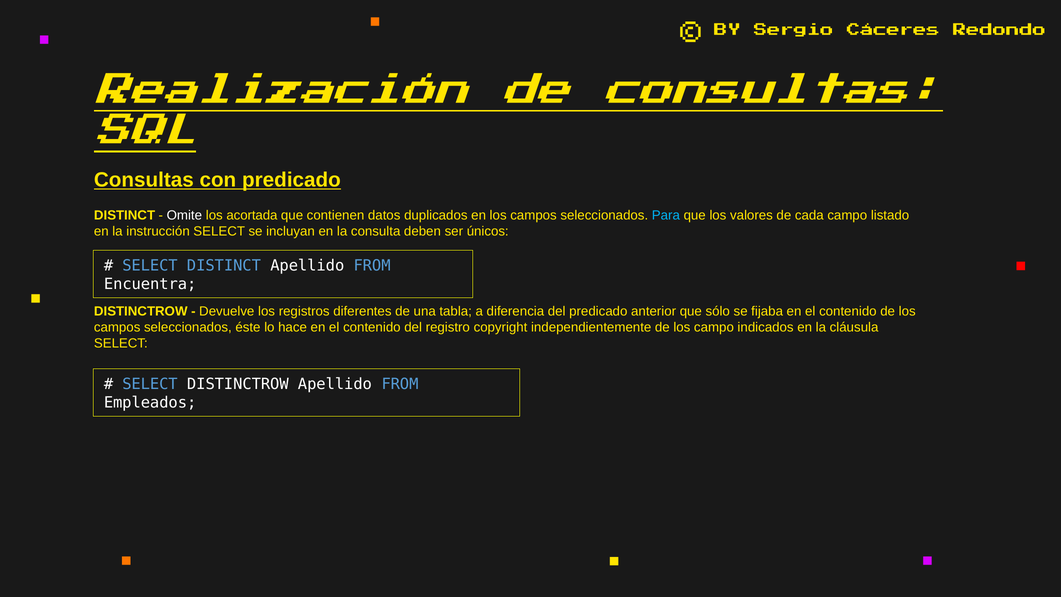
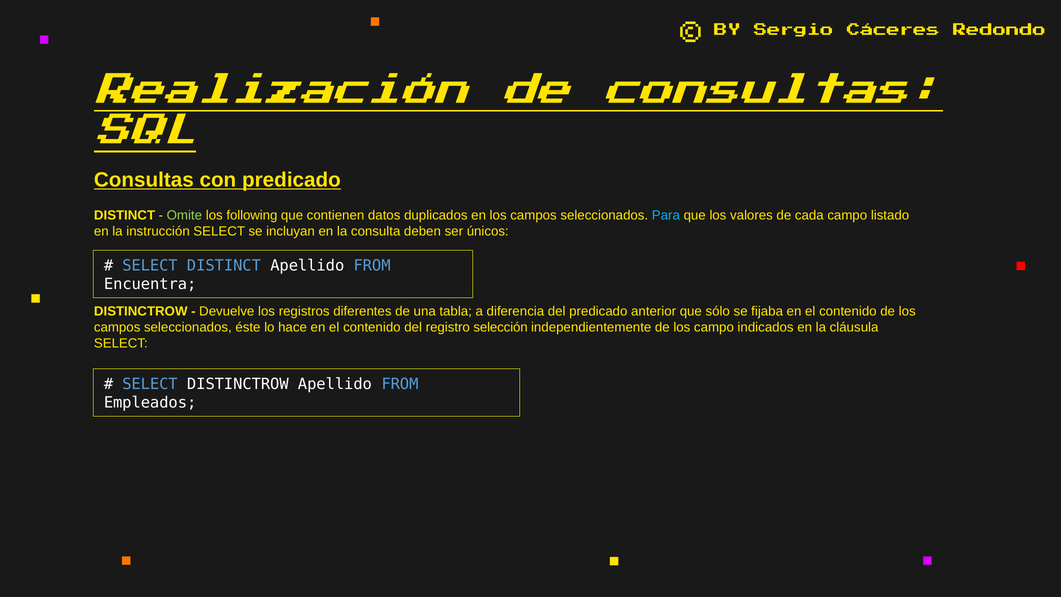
Omite colour: white -> light green (184, 216)
acortada: acortada -> following (252, 216)
copyright: copyright -> selección (501, 327)
